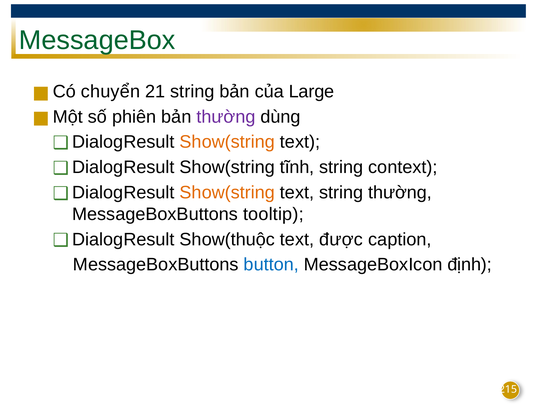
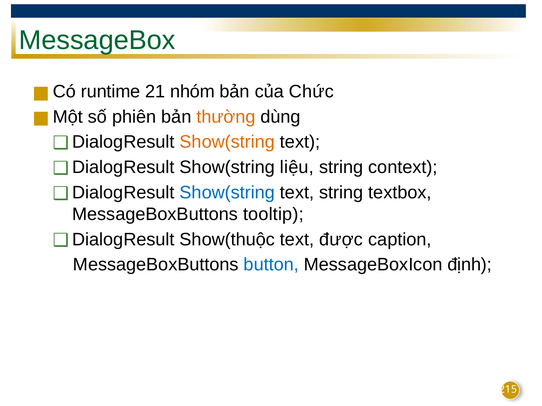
chuyển: chuyển -> runtime (111, 92)
21 string: string -> nhóm (192, 92)
Large: Large -> Chức (311, 92)
thường colour: purple -> orange (226, 117)
tĩnh: tĩnh -> liệu (297, 167)
Show(string colour: orange -> blue (227, 193)
string thường: thường -> textbox (400, 193)
